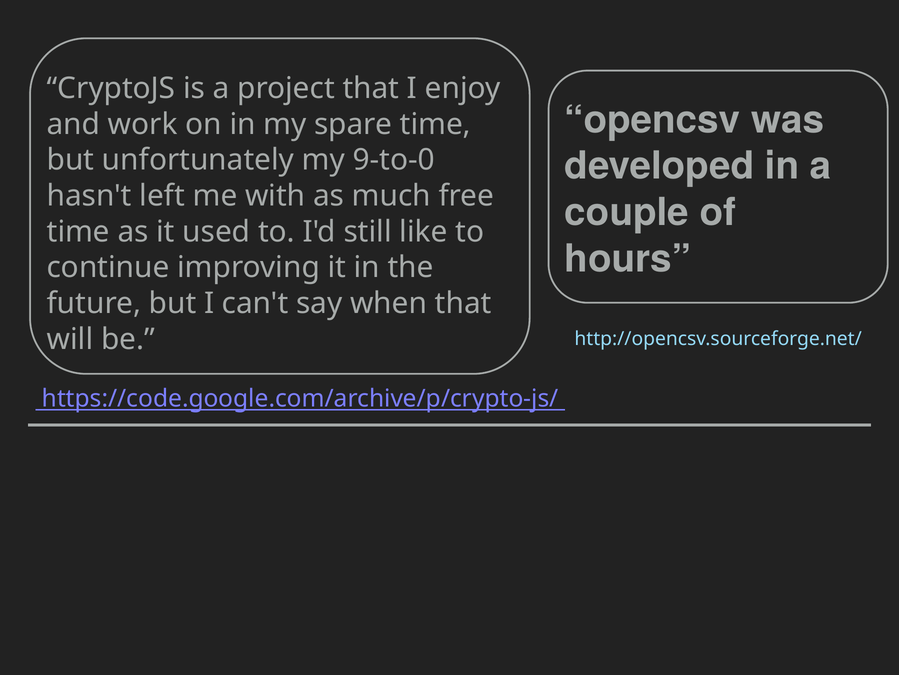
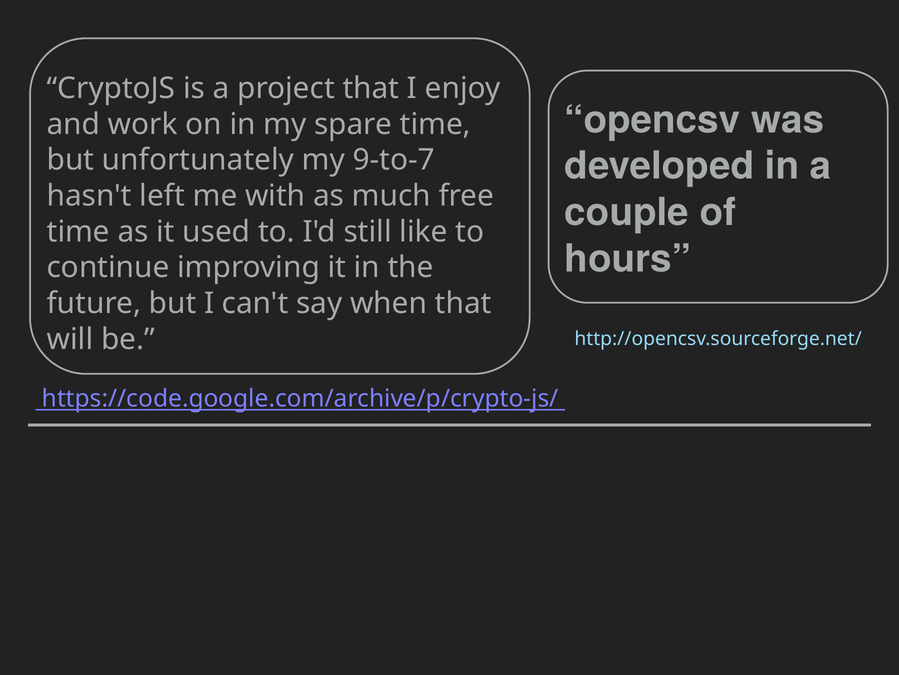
9-to-0: 9-to-0 -> 9-to-7 (394, 160)
